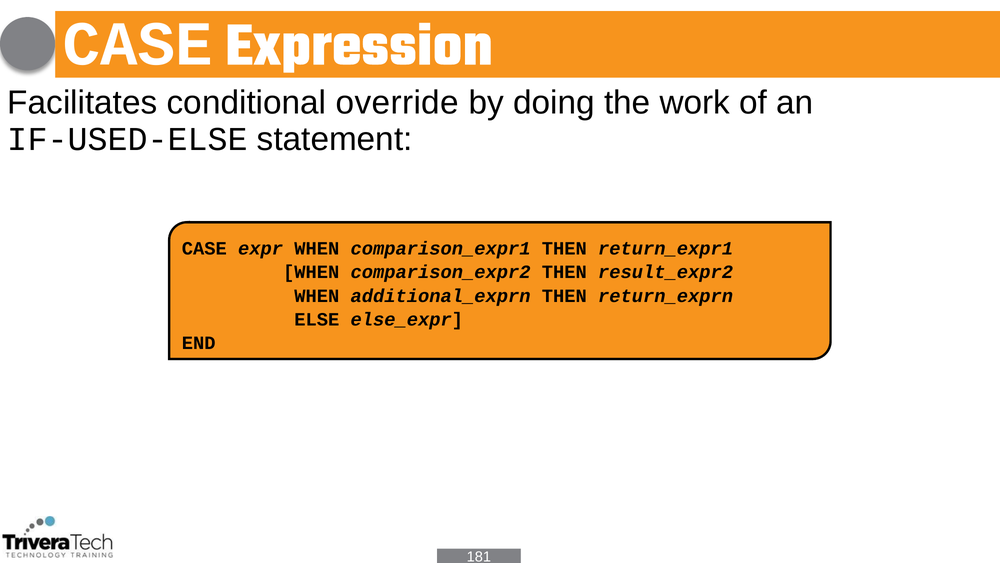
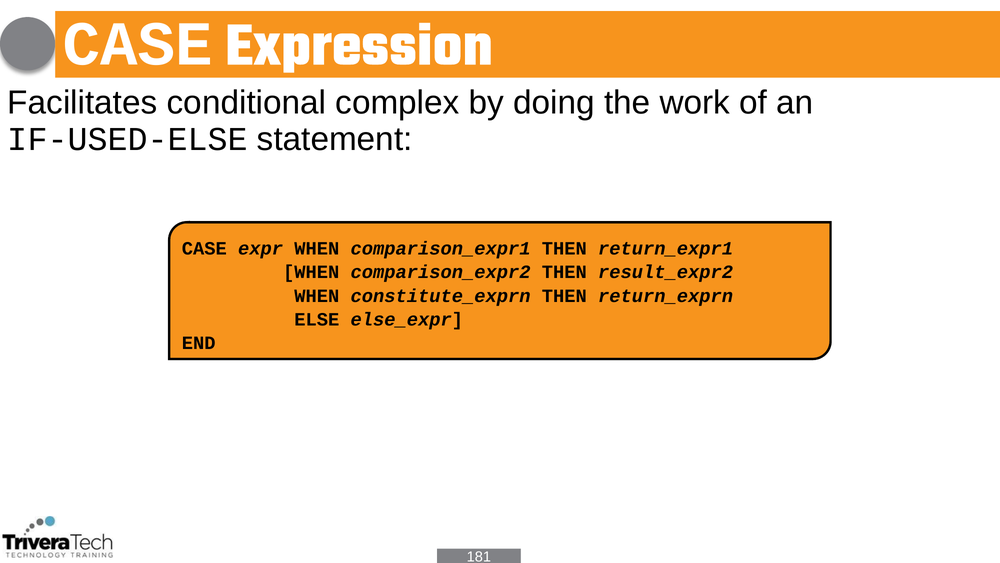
override: override -> complex (397, 103)
additional_exprn: additional_exprn -> constitute_exprn (441, 296)
